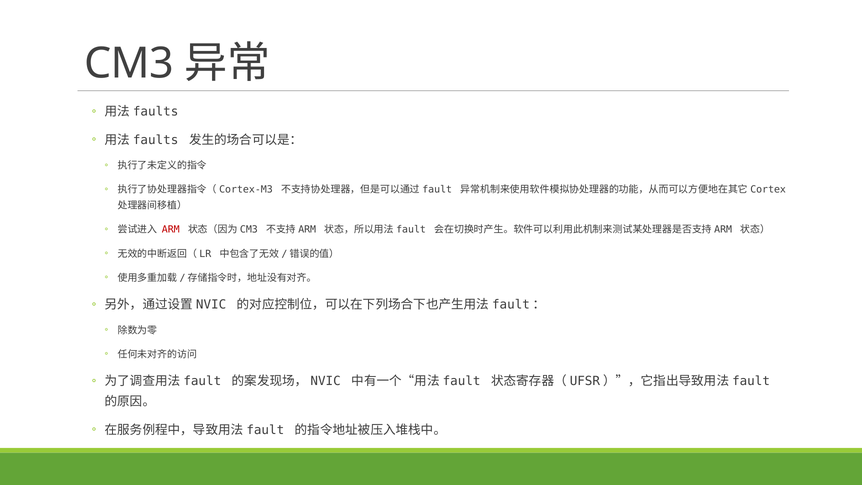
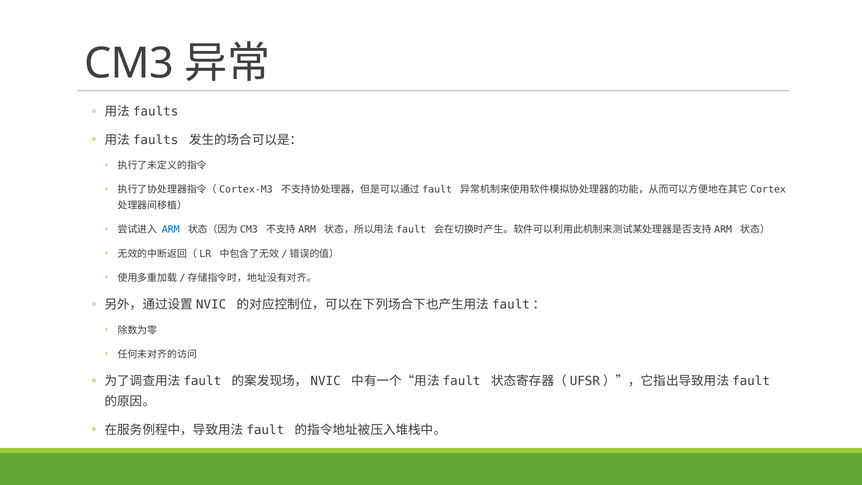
ARM colour: red -> blue (171, 230)
